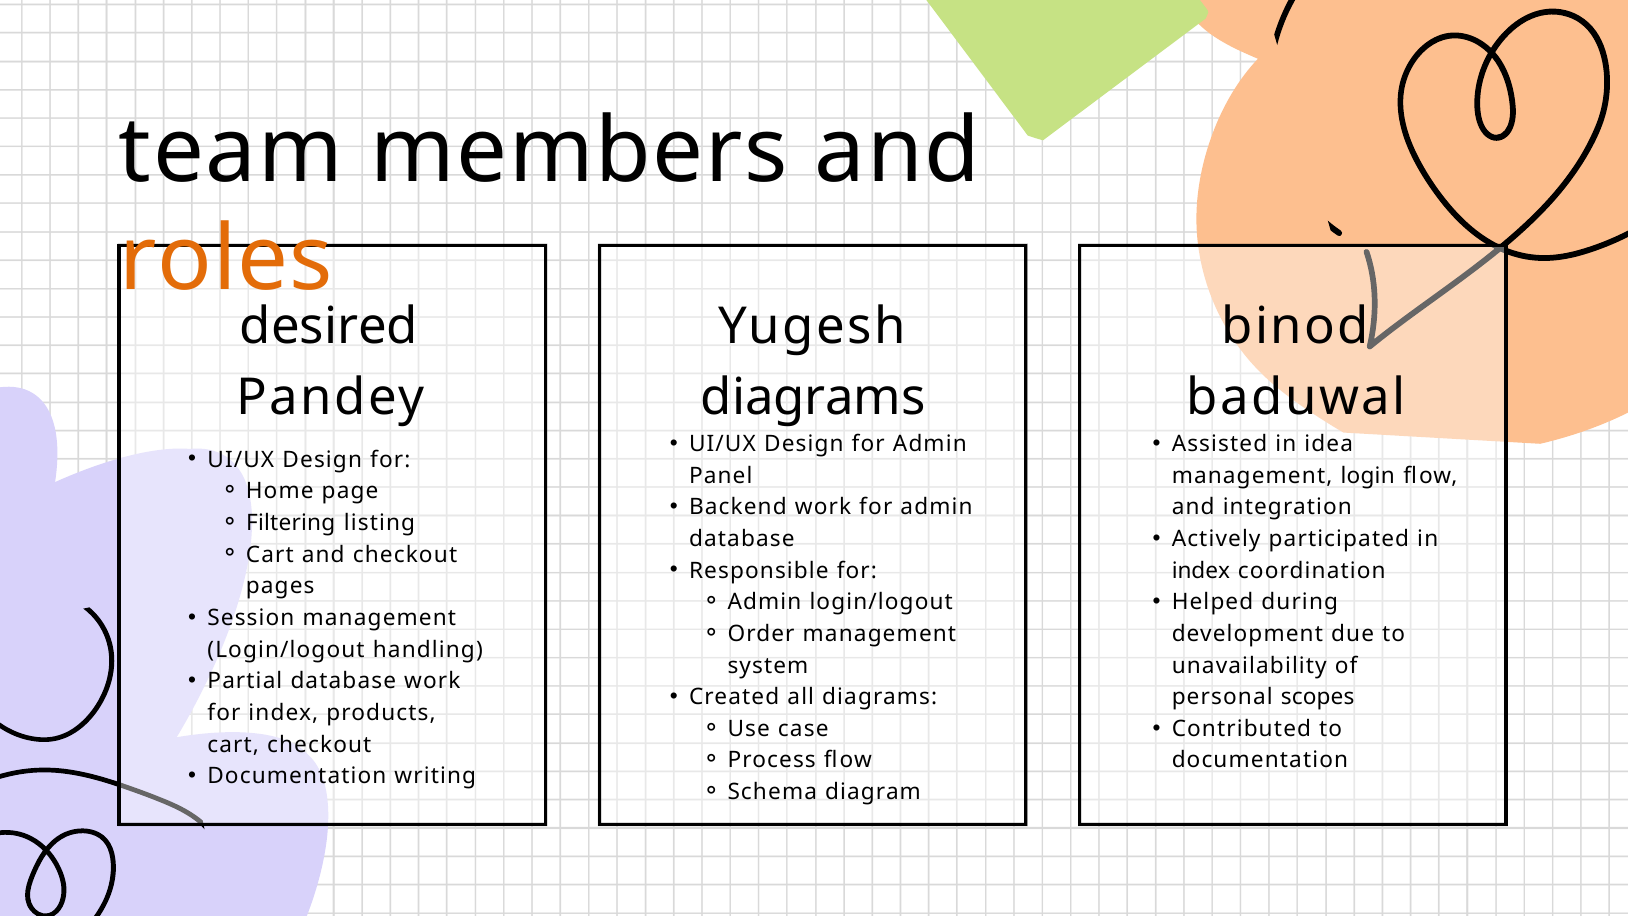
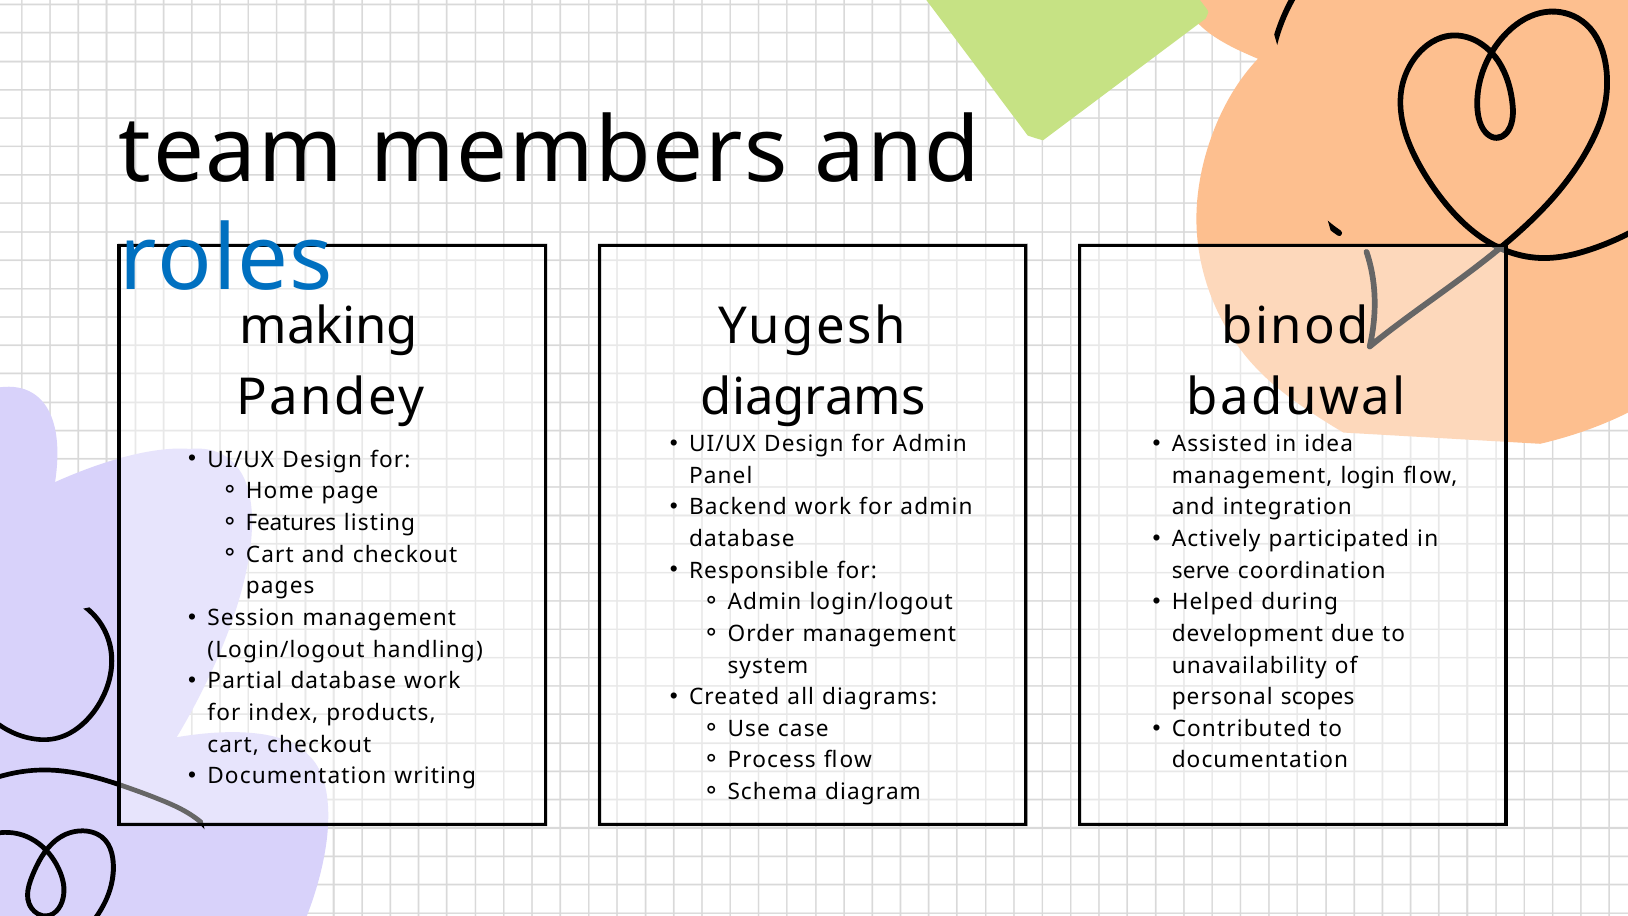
roles colour: orange -> blue (226, 260)
desired: desired -> making (329, 326)
Filtering: Filtering -> Features (291, 523)
index: index -> serve (1201, 570)
